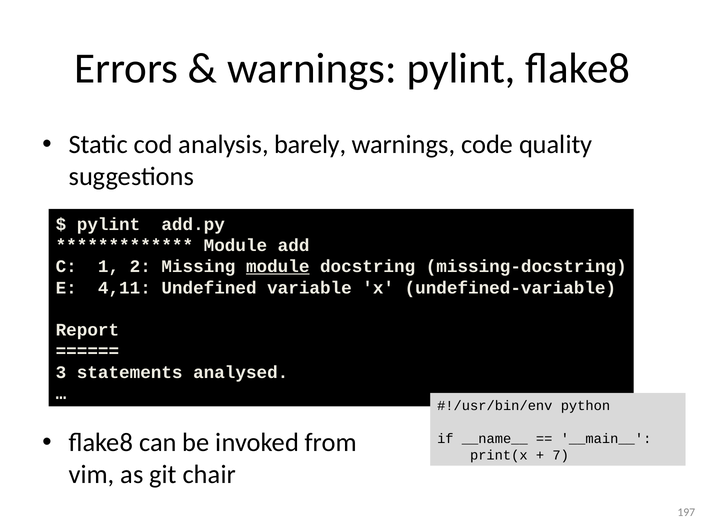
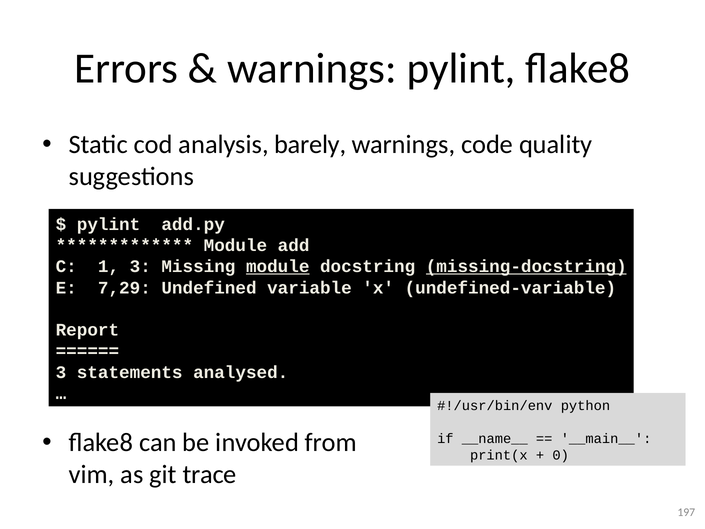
1 2: 2 -> 3 (140, 266)
missing-docstring underline: none -> present (526, 266)
4,11: 4,11 -> 7,29 (124, 288)
7: 7 -> 0 (561, 455)
chair: chair -> trace (210, 474)
